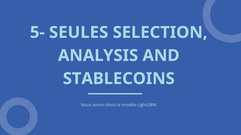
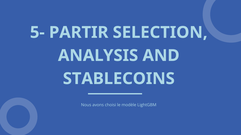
SEULES: SEULES -> PARTIR (79, 33)
